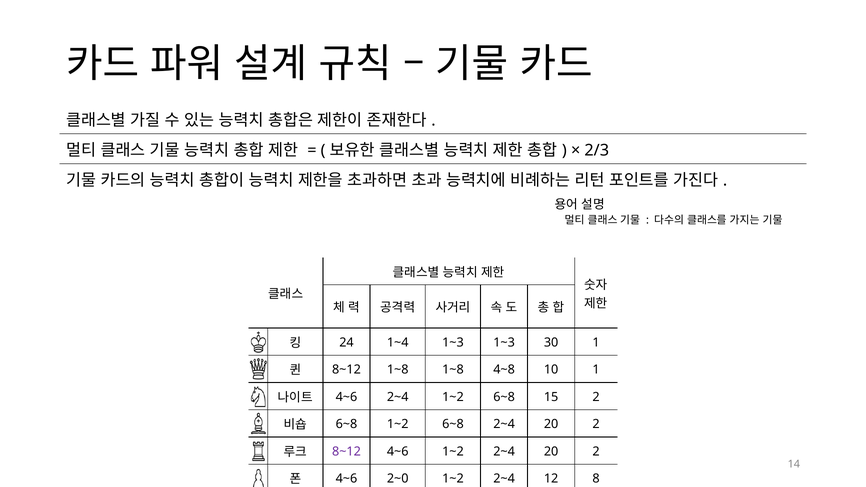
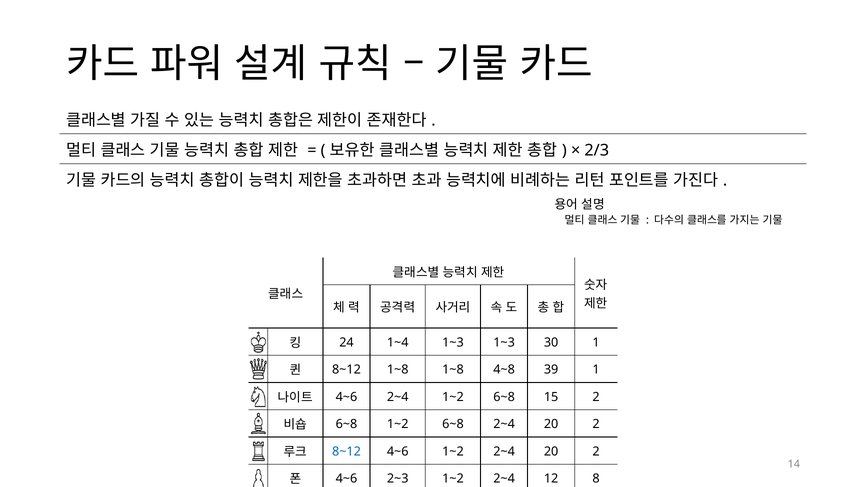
10: 10 -> 39 (551, 370)
8~12 colour: purple -> blue (346, 451)
2~0: 2~0 -> 2~3 (398, 479)
